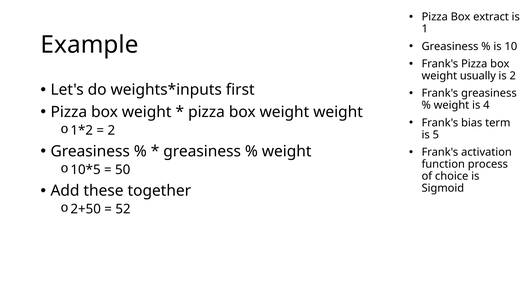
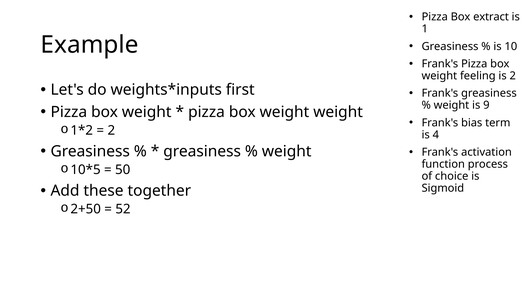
usually: usually -> feeling (478, 76)
4: 4 -> 9 (486, 105)
5: 5 -> 4 (436, 135)
